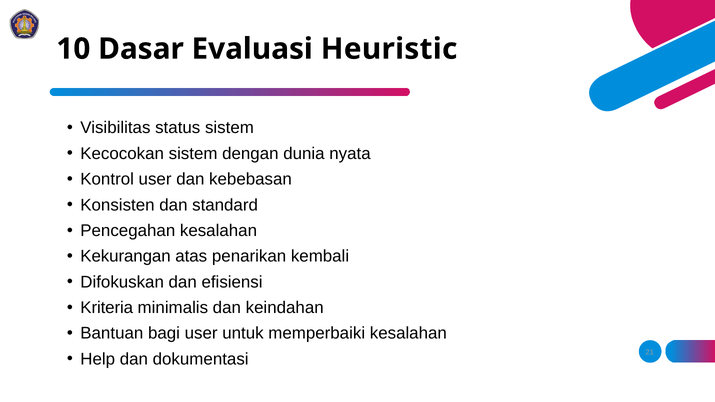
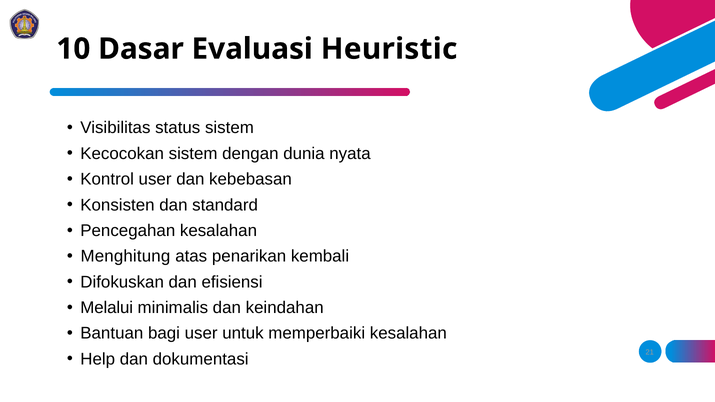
Kekurangan: Kekurangan -> Menghitung (125, 256)
Kriteria: Kriteria -> Melalui (107, 308)
